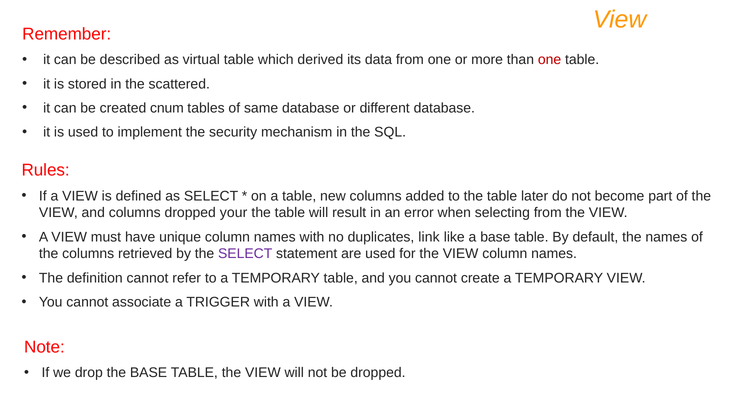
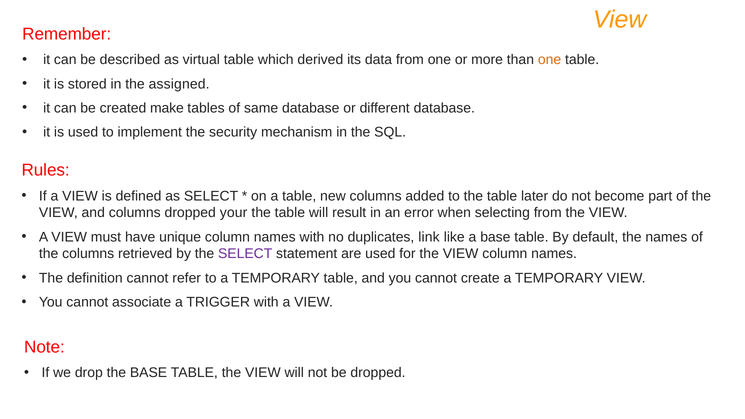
one colour: red -> orange (550, 60)
scattered: scattered -> assigned (179, 84)
cnum: cnum -> make (167, 108)
